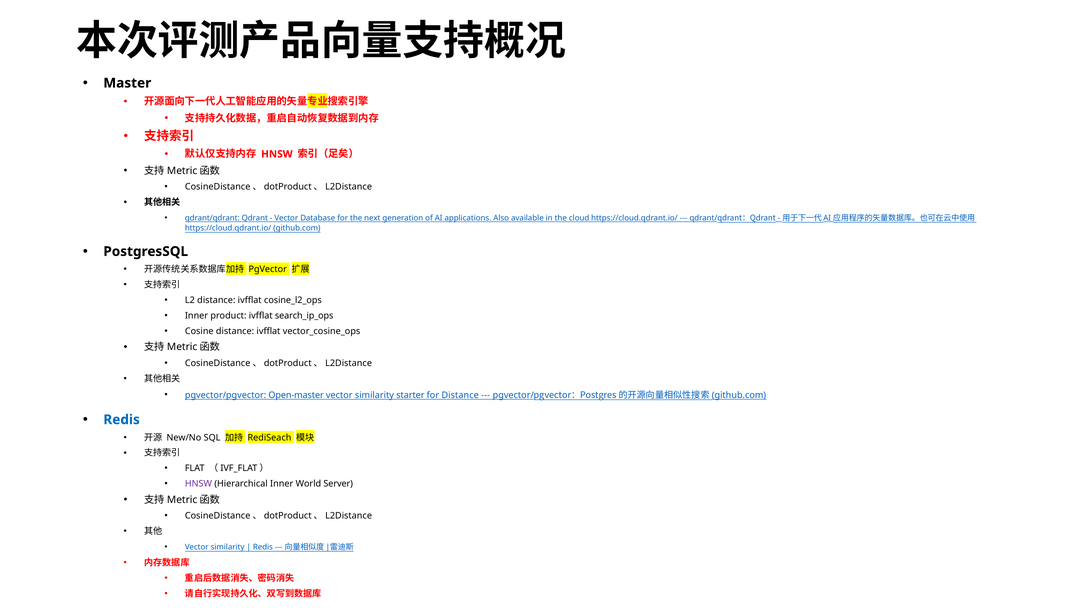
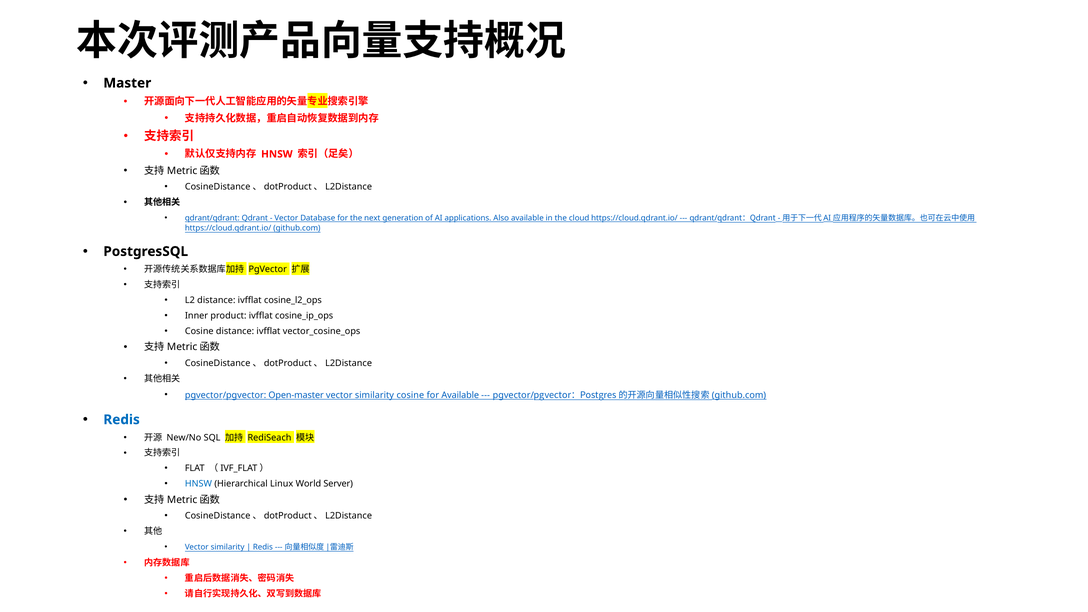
search_ip_ops: search_ip_ops -> cosine_ip_ops (304, 316)
similarity starter: starter -> cosine (410, 395)
for Distance: Distance -> Available (460, 395)
HNSW colour: purple -> blue (198, 484)
Hierarchical Inner: Inner -> Linux (282, 484)
